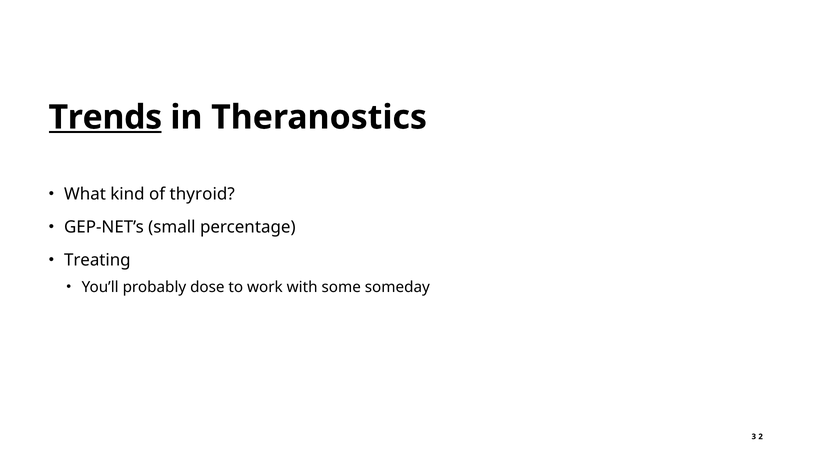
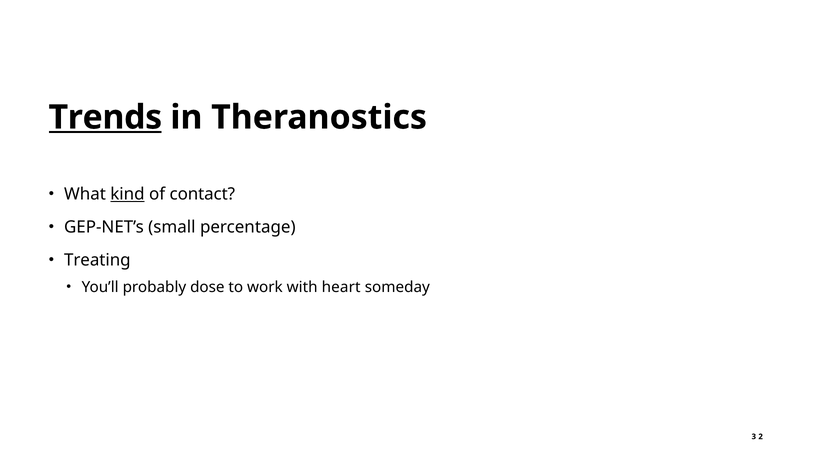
kind underline: none -> present (127, 194)
thyroid: thyroid -> contact (202, 194)
some: some -> heart (341, 287)
